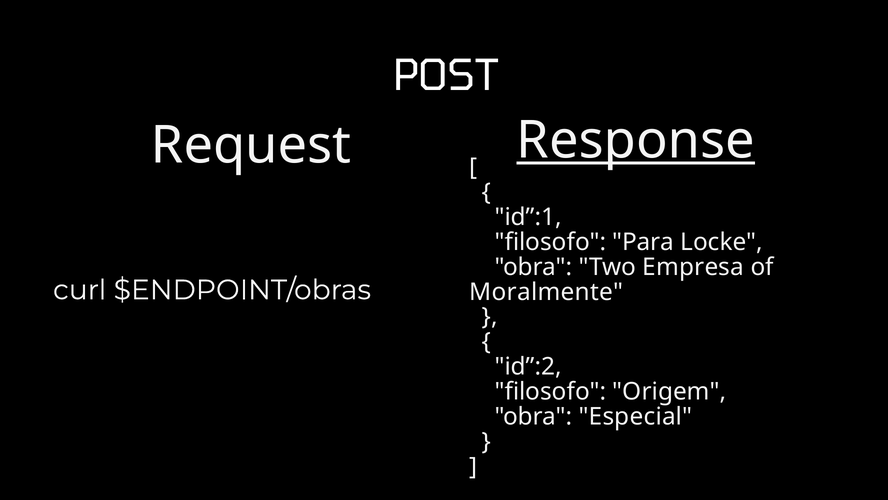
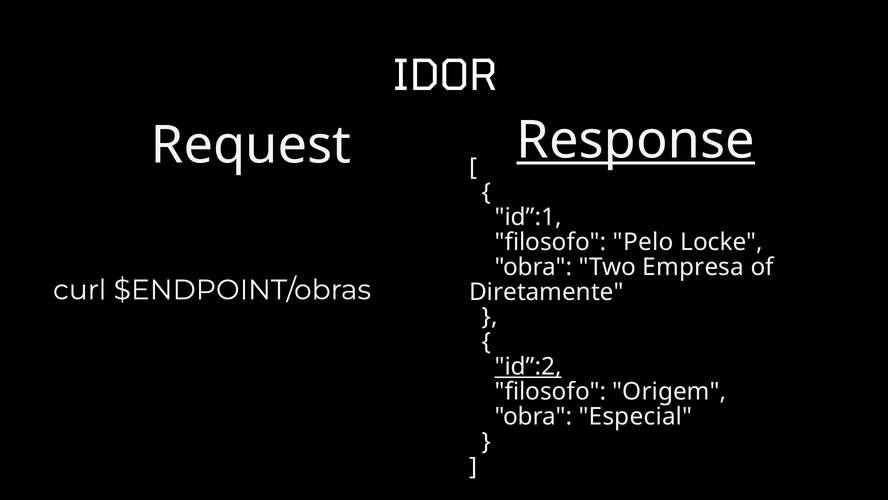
POST: POST -> IDOR (445, 76)
Para: Para -> Pelo (643, 242)
Moralmente: Moralmente -> Diretamente (546, 292)
id”:2 underline: none -> present (528, 366)
